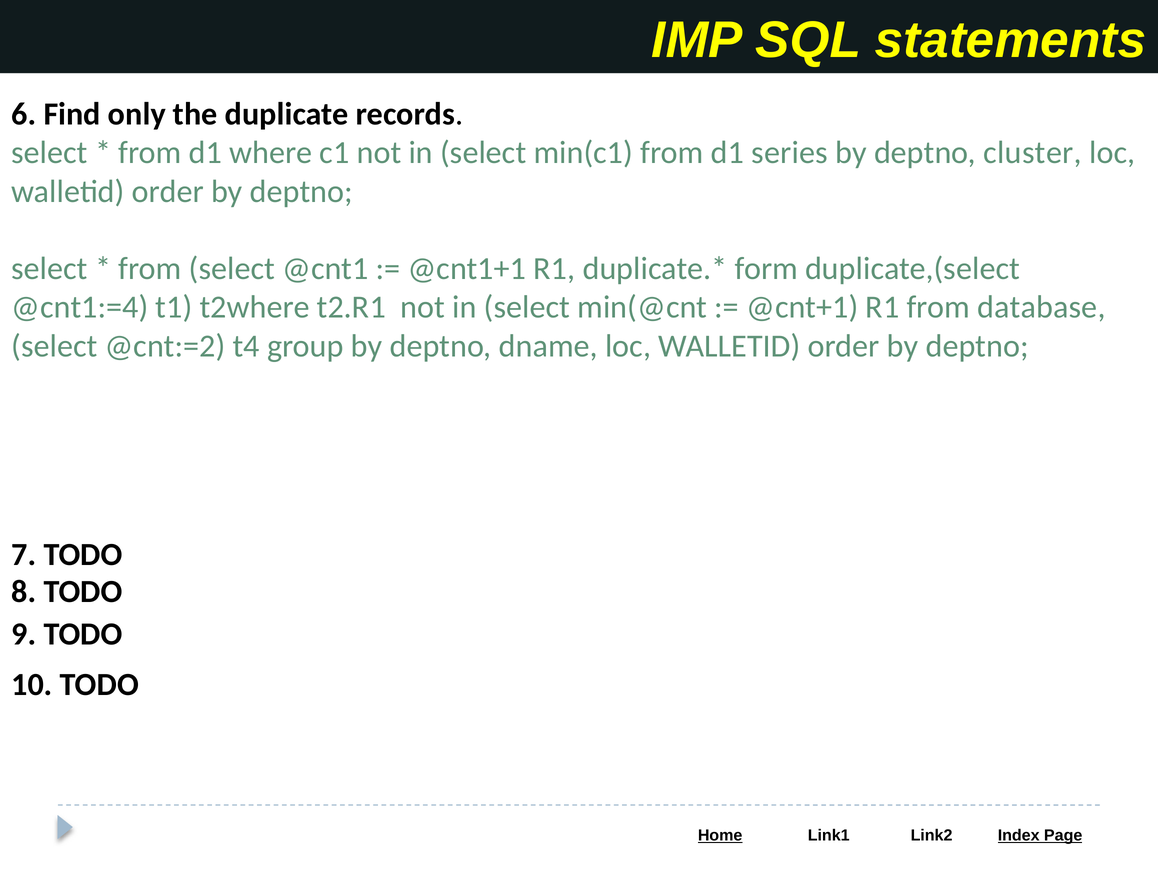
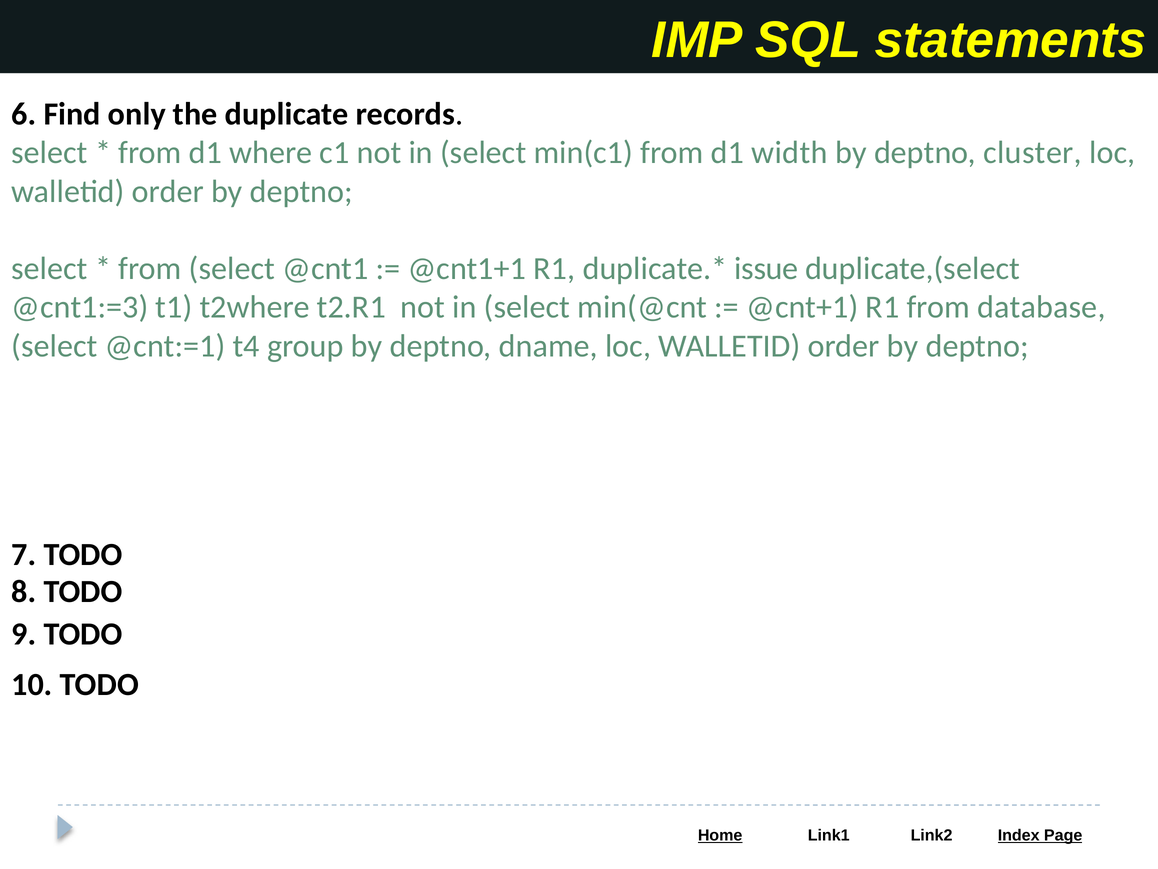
series: series -> width (790, 153)
form: form -> issue (766, 269)
@cnt1:=4: @cnt1:=4 -> @cnt1:=3 (80, 307)
@cnt:=2: @cnt:=2 -> @cnt:=1 (165, 346)
